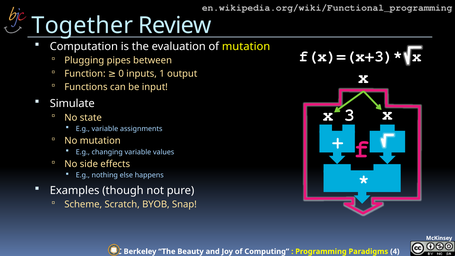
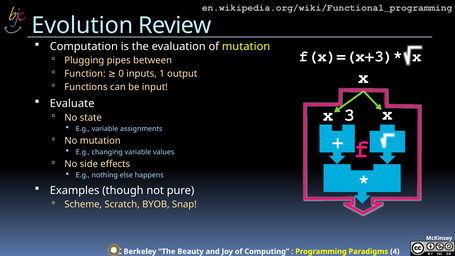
Together: Together -> Evolution (82, 26)
Simulate: Simulate -> Evaluate (72, 103)
